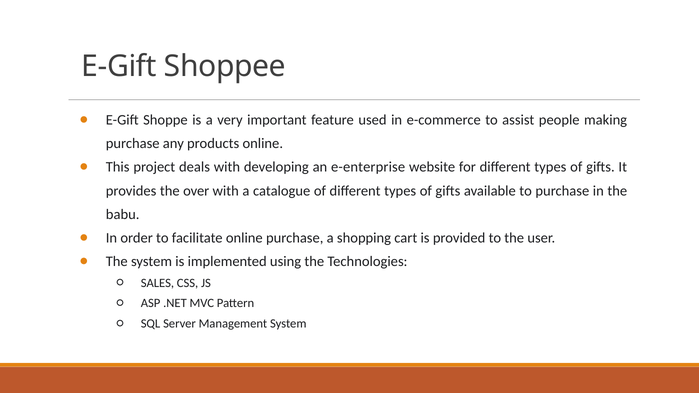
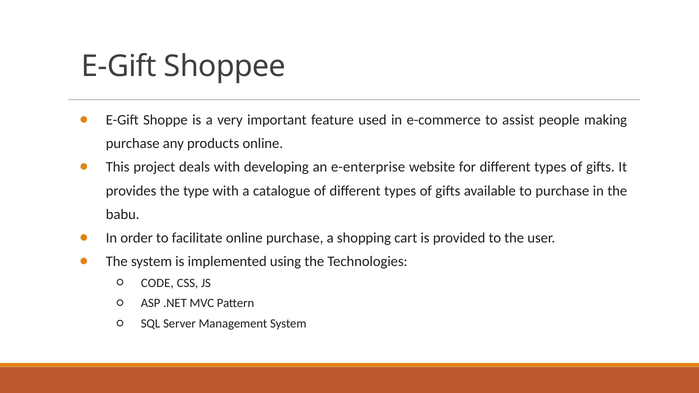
over: over -> type (196, 191)
SALES: SALES -> CODE (157, 283)
